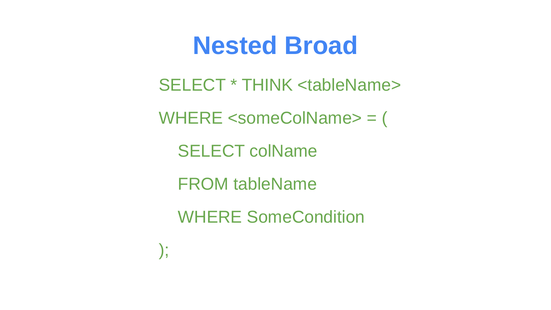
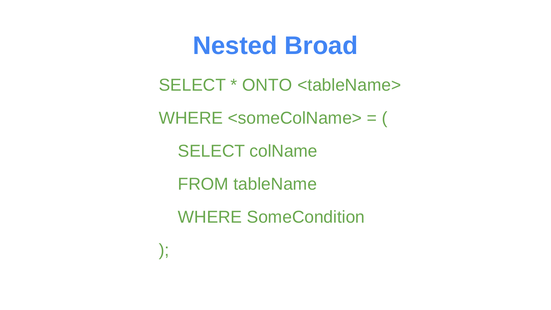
THINK: THINK -> ONTO (267, 85)
